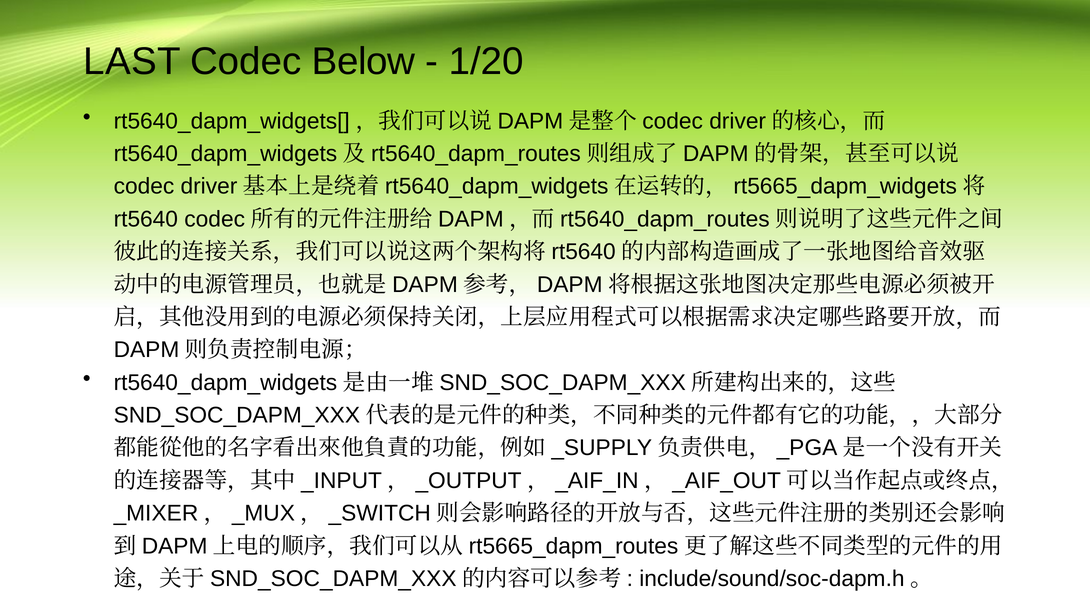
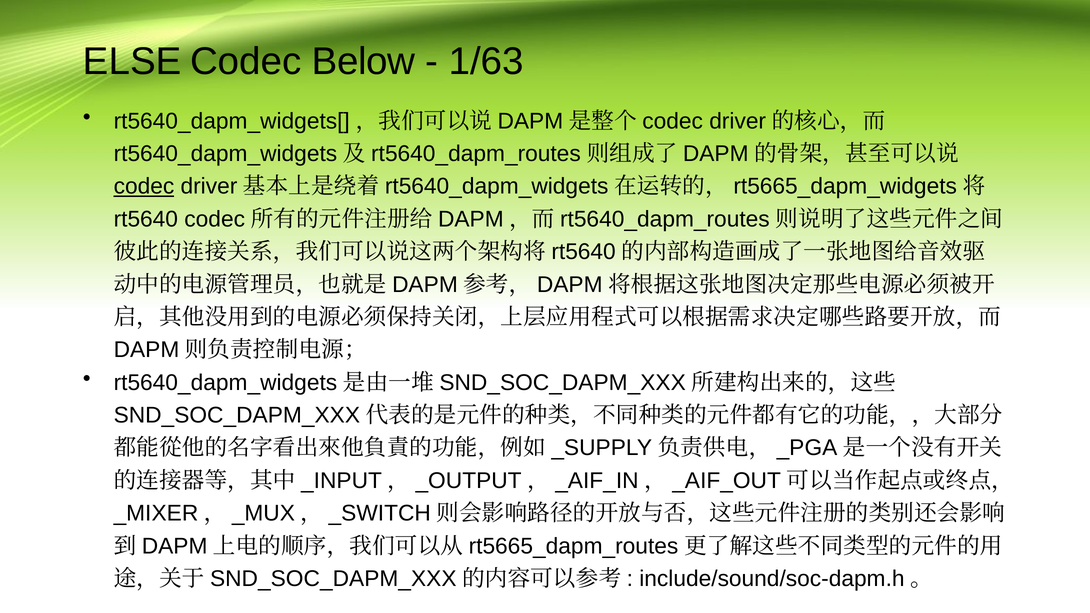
LAST: LAST -> ELSE (132, 61)
1/20: 1/20 -> 1/63 (486, 61)
codec underline: none -> present (144, 186)
